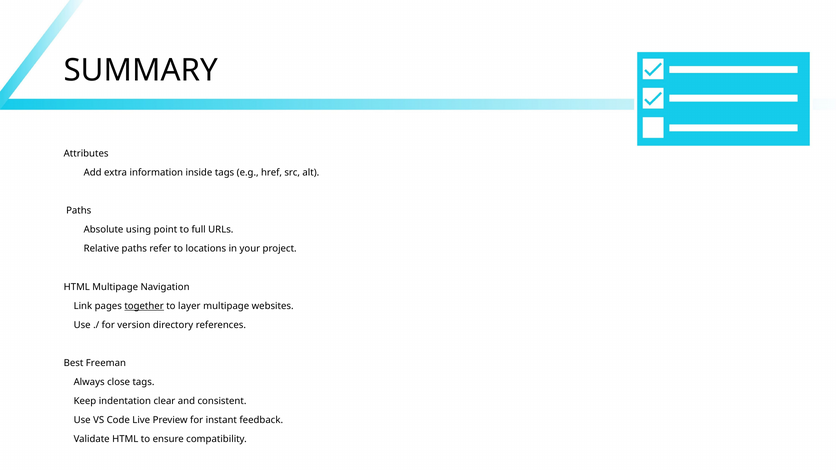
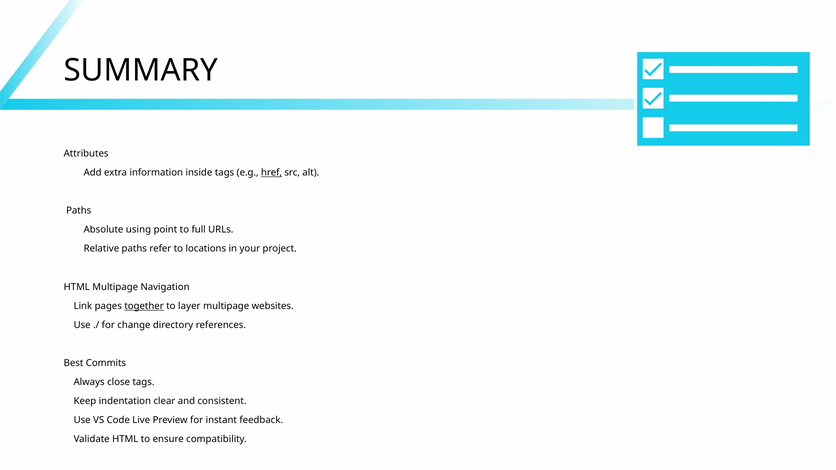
href underline: none -> present (272, 173)
version: version -> change (134, 325)
Freeman: Freeman -> Commits (106, 363)
